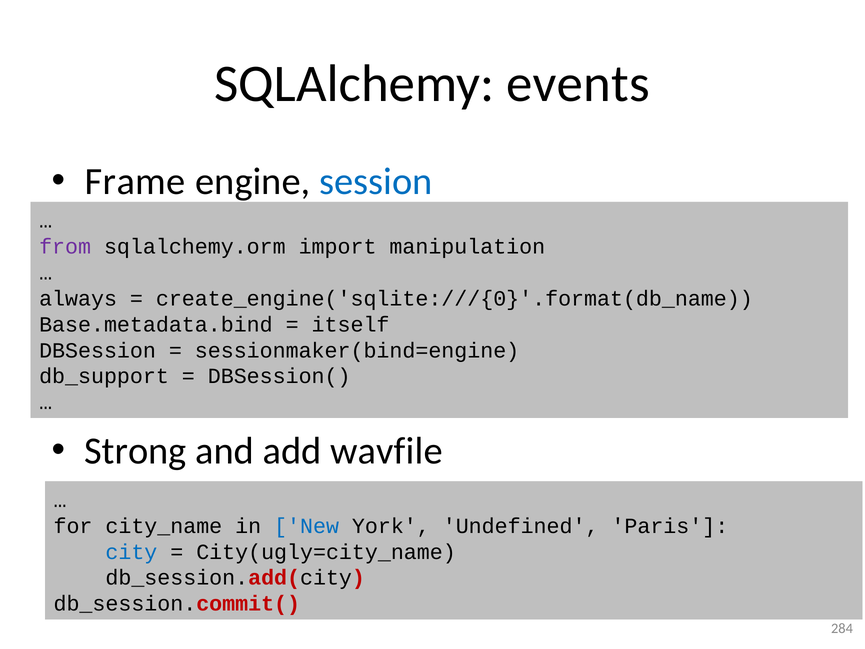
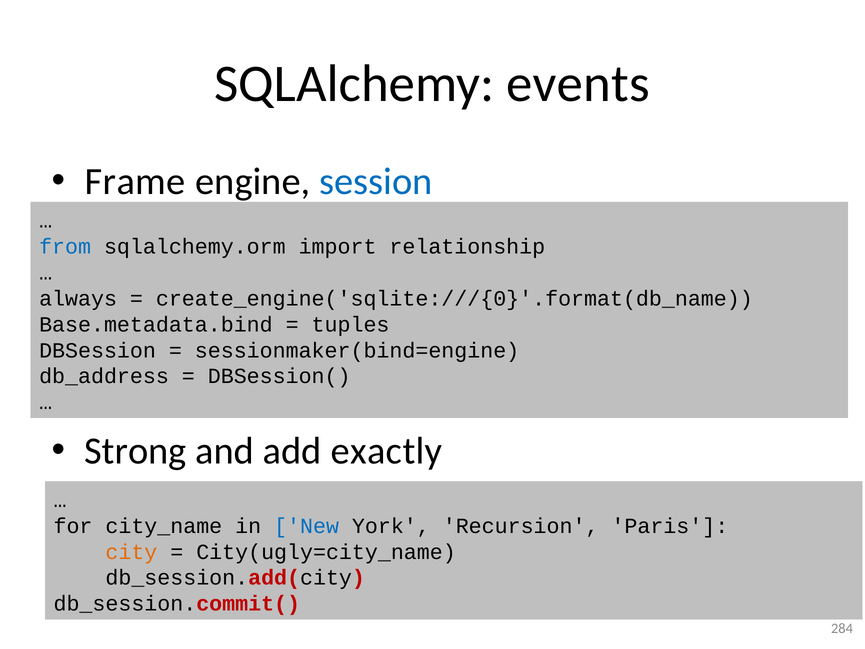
from colour: purple -> blue (65, 246)
manipulation: manipulation -> relationship (467, 246)
itself: itself -> tuples (351, 324)
db_support: db_support -> db_address (104, 376)
wavfile: wavfile -> exactly (386, 451)
Undefined: Undefined -> Recursion (521, 526)
city colour: blue -> orange (131, 552)
